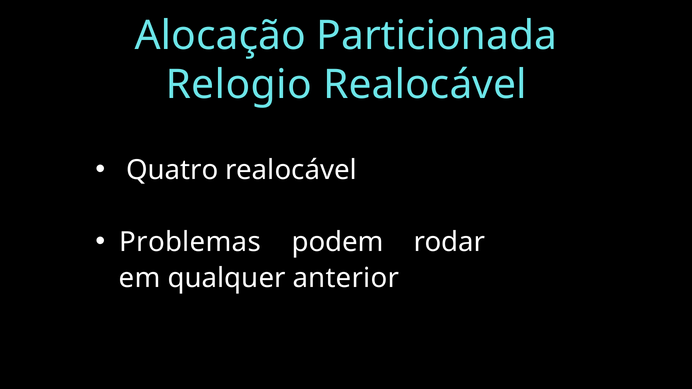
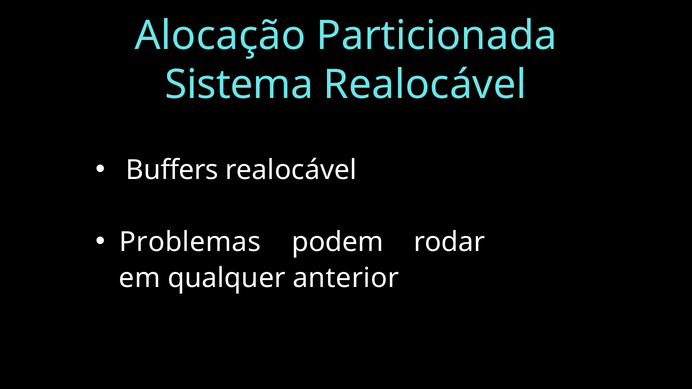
Relogio: Relogio -> Sistema (239, 85)
Quatro: Quatro -> Buffers (172, 170)
